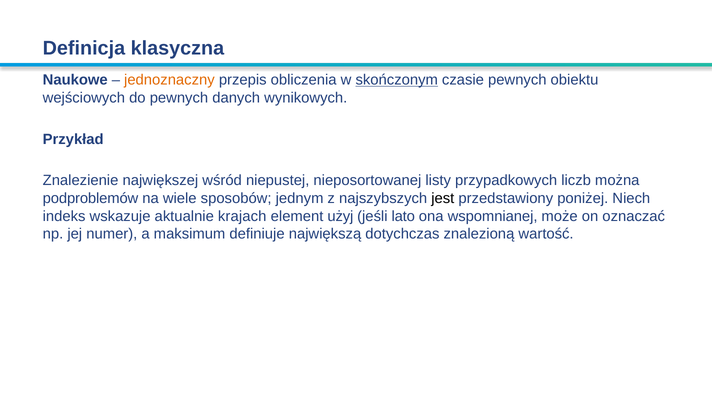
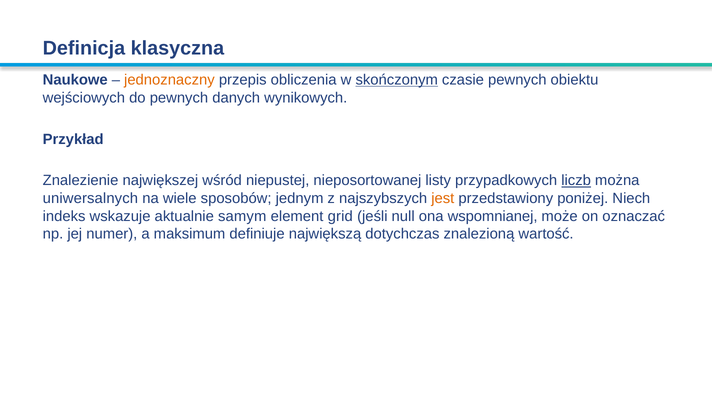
liczb underline: none -> present (576, 181)
podproblemów: podproblemów -> uniwersalnych (90, 199)
jest colour: black -> orange (443, 199)
krajach: krajach -> samym (242, 216)
użyj: użyj -> grid (340, 216)
lato: lato -> null (403, 216)
